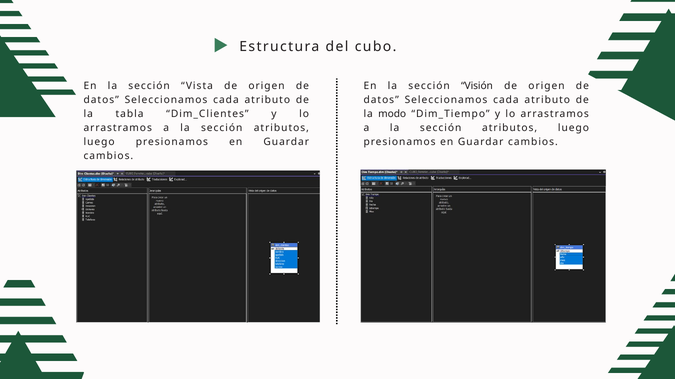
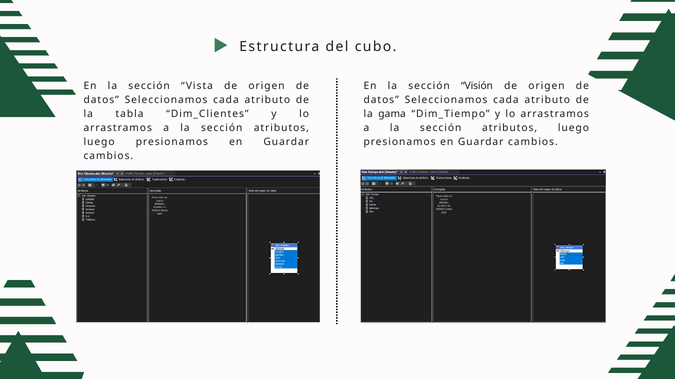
modo: modo -> gama (392, 114)
